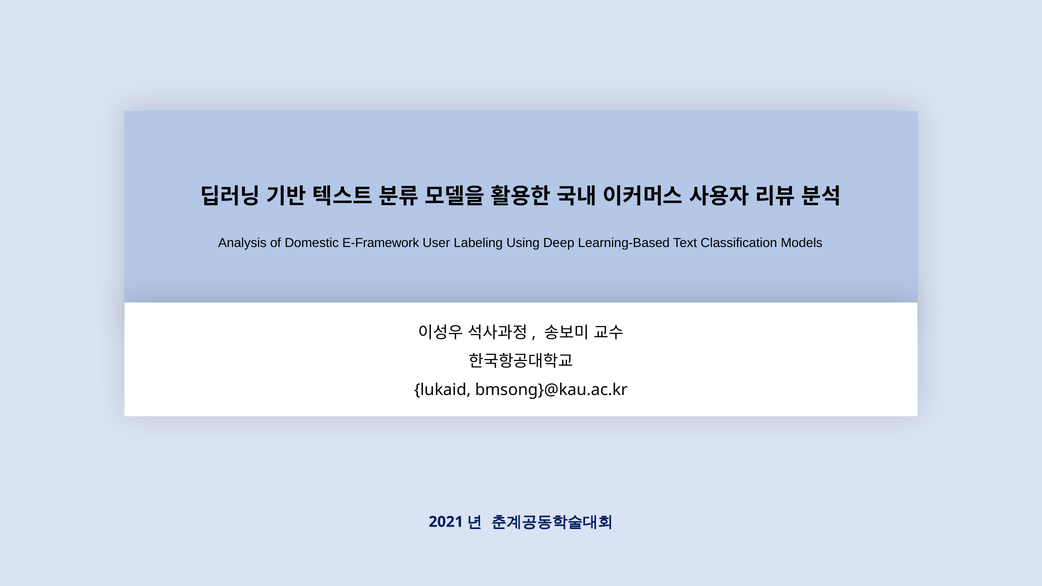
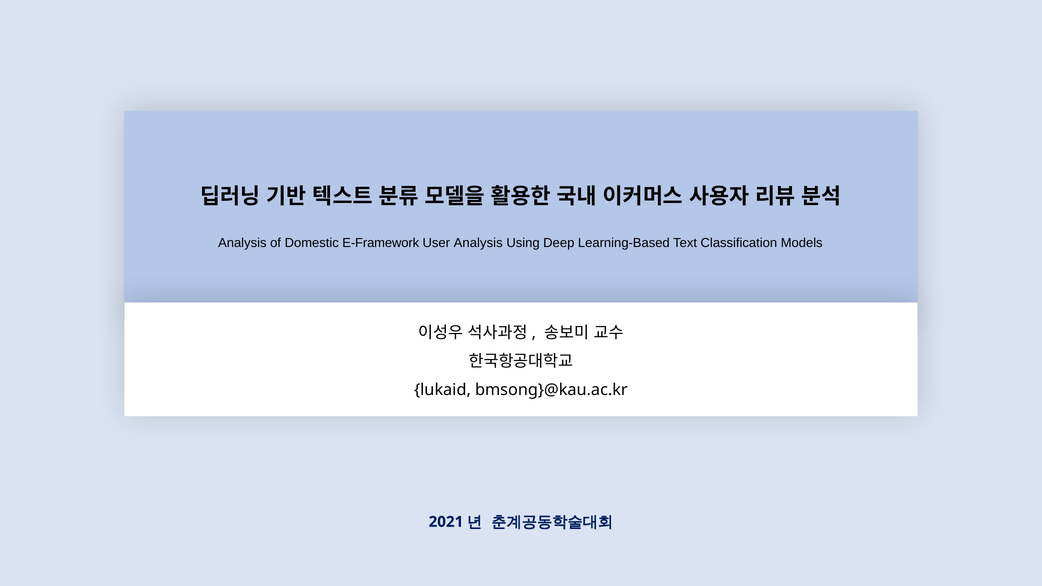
User Labeling: Labeling -> Analysis (478, 243)
